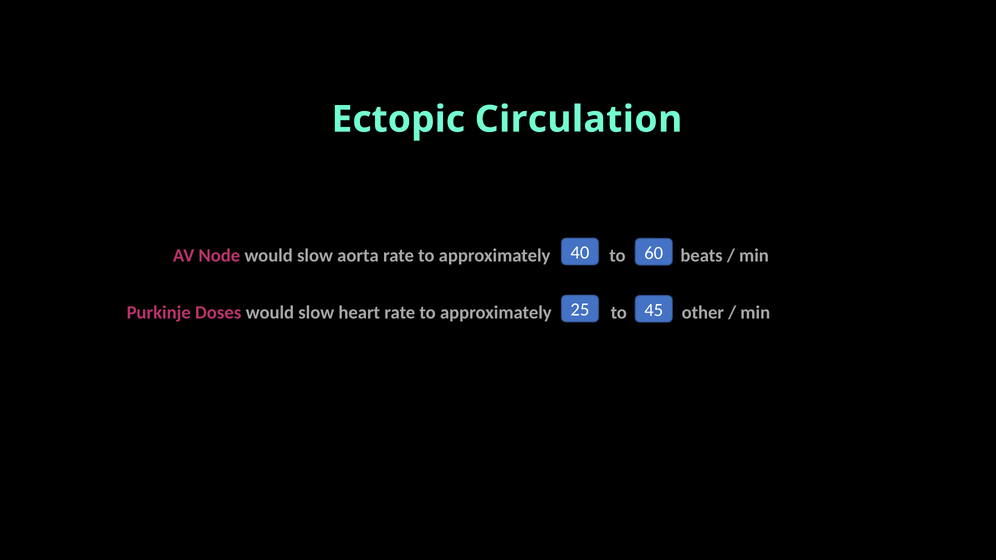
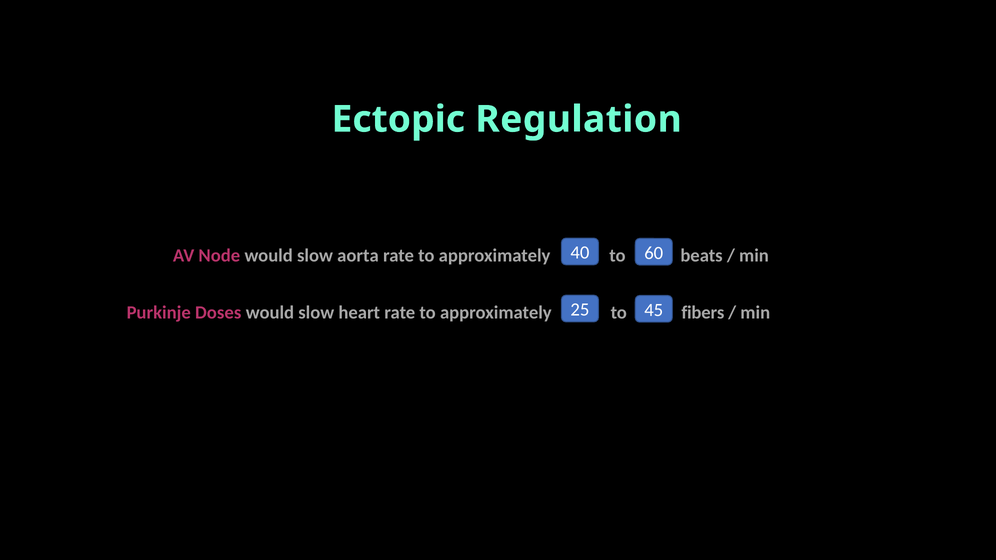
Circulation: Circulation -> Regulation (579, 119)
other: other -> fibers (703, 313)
